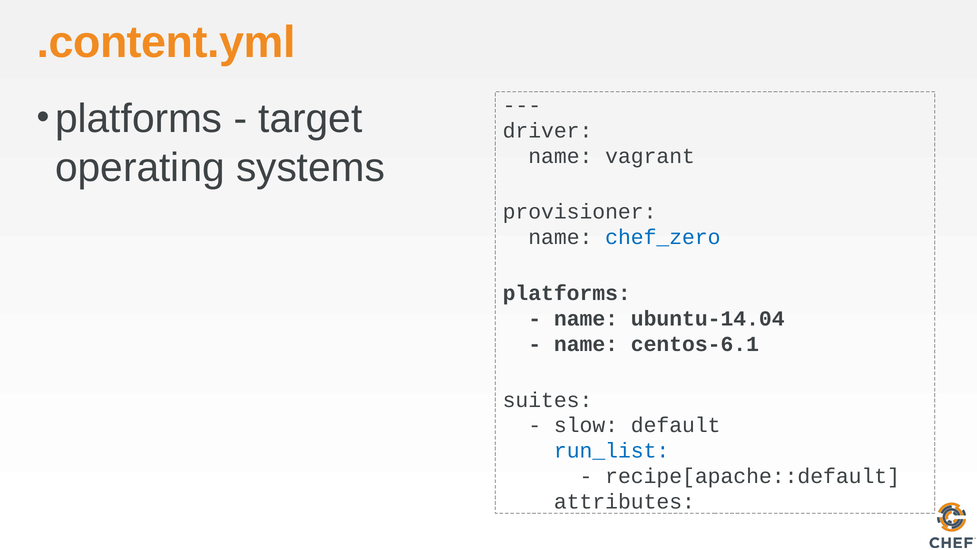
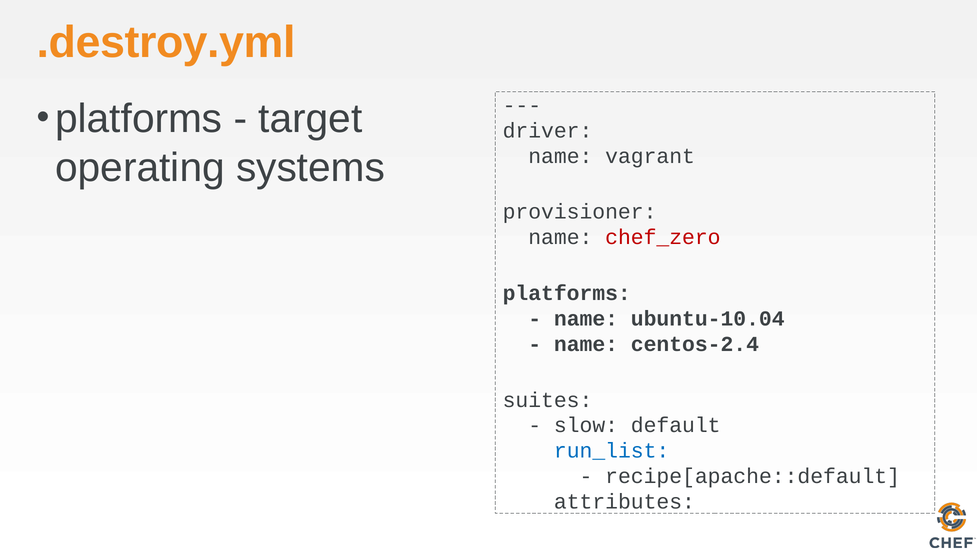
.content.yml: .content.yml -> .destroy.yml (166, 42)
chef_zero colour: blue -> red (663, 237)
ubuntu-14.04: ubuntu-14.04 -> ubuntu-10.04 (708, 318)
centos-6.1: centos-6.1 -> centos-2.4 (695, 344)
